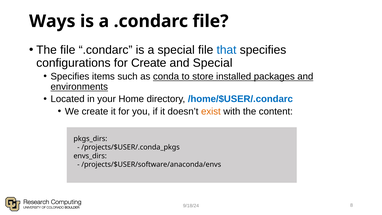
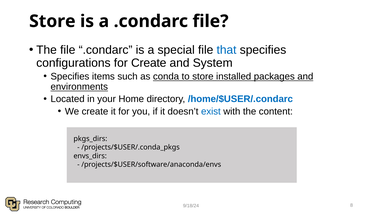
Ways: Ways -> Store (52, 21)
and Special: Special -> System (213, 63)
exist colour: orange -> blue (211, 111)
